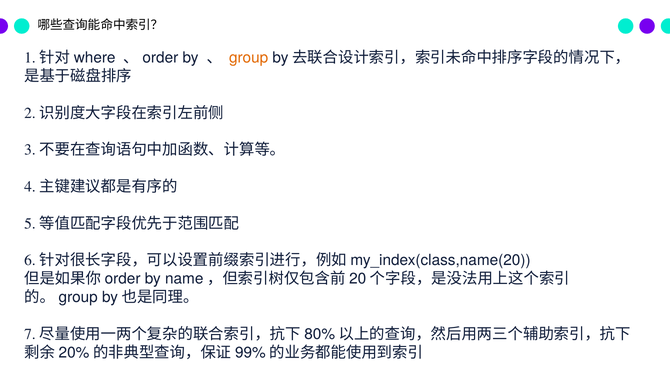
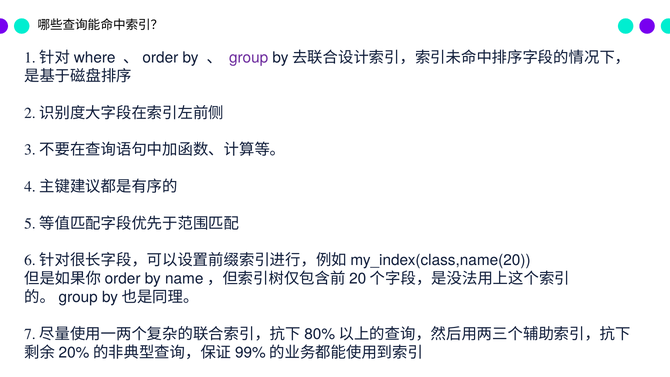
group colour: orange -> purple (249, 58)
